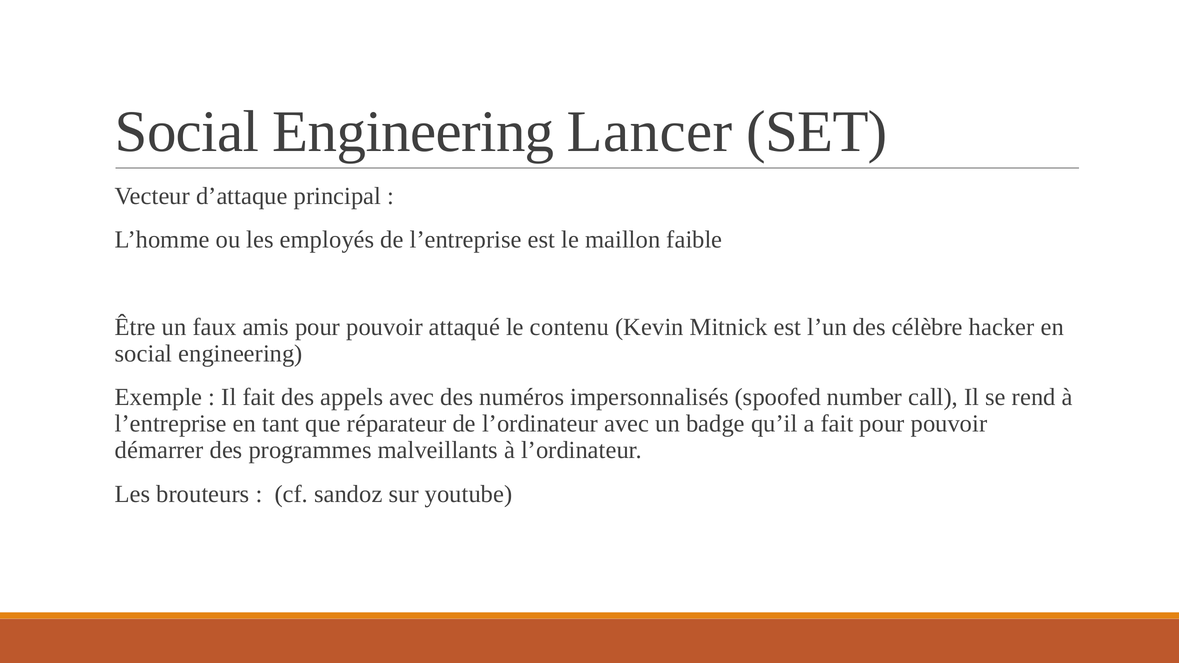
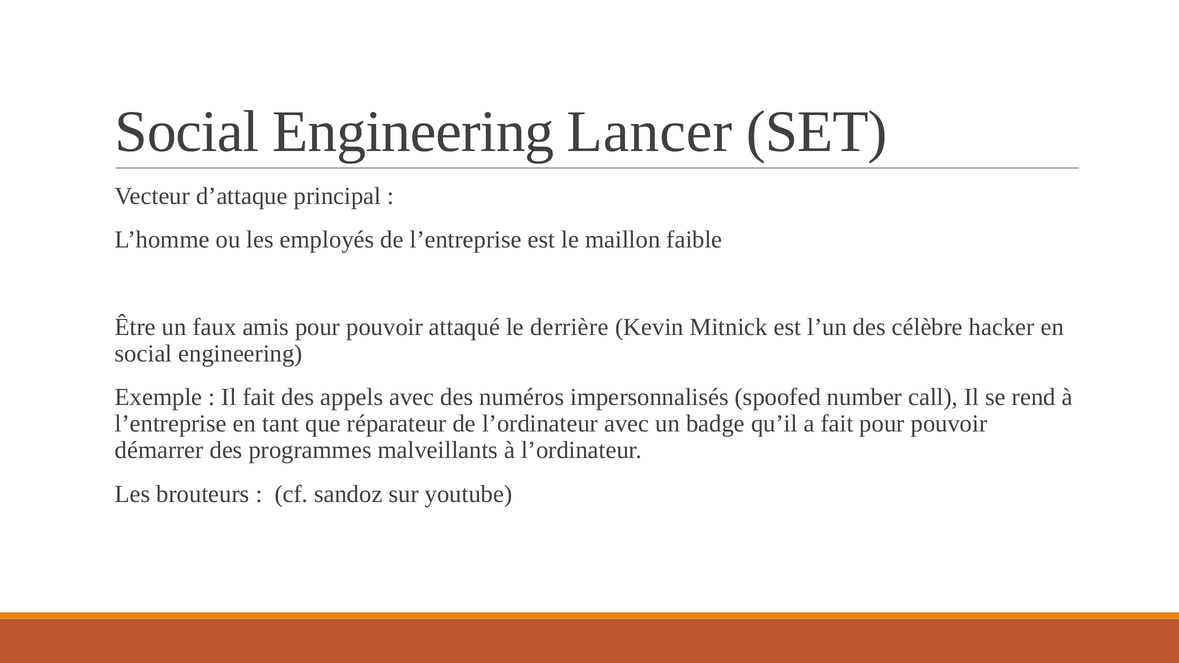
contenu: contenu -> derrière (569, 327)
